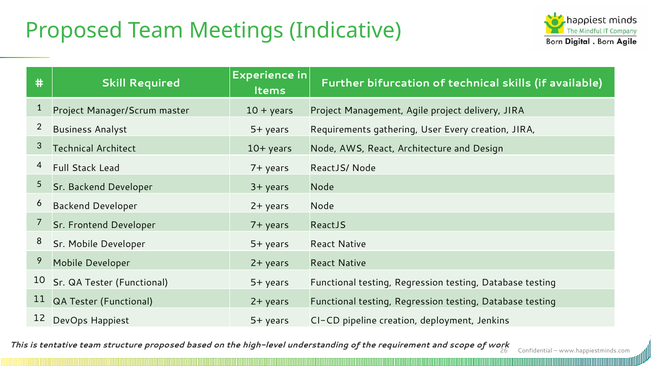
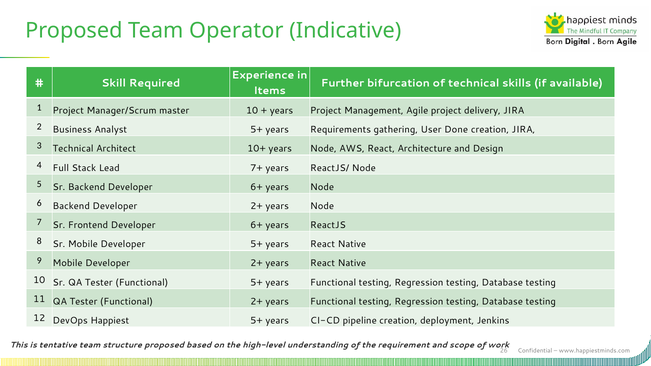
Meetings: Meetings -> Operator (236, 30)
Every: Every -> Done (456, 130)
Backend Developer 3+: 3+ -> 6+ (257, 187)
Frontend Developer 7+: 7+ -> 6+ (257, 225)
